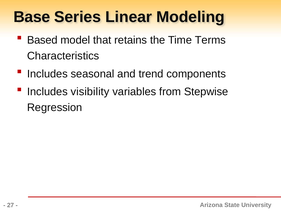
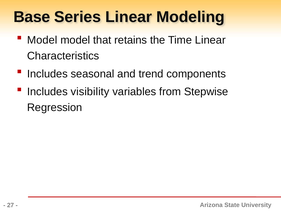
Based: Based -> Model (42, 40)
Time Terms: Terms -> Linear (210, 40)
